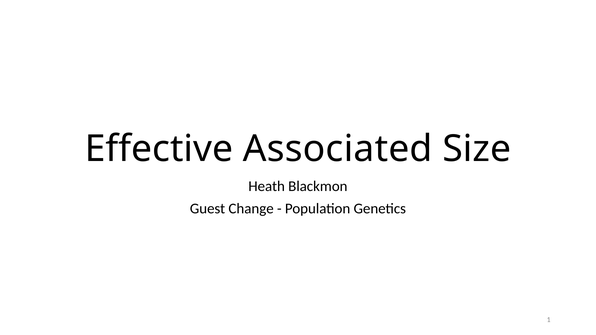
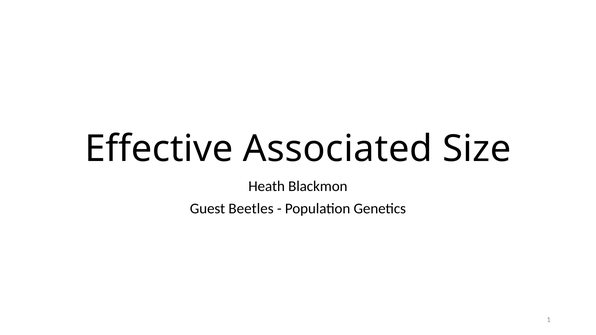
Change: Change -> Beetles (251, 209)
